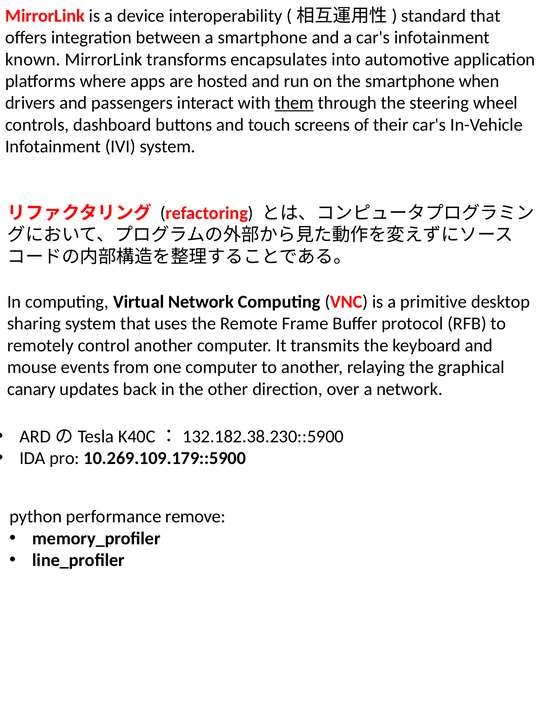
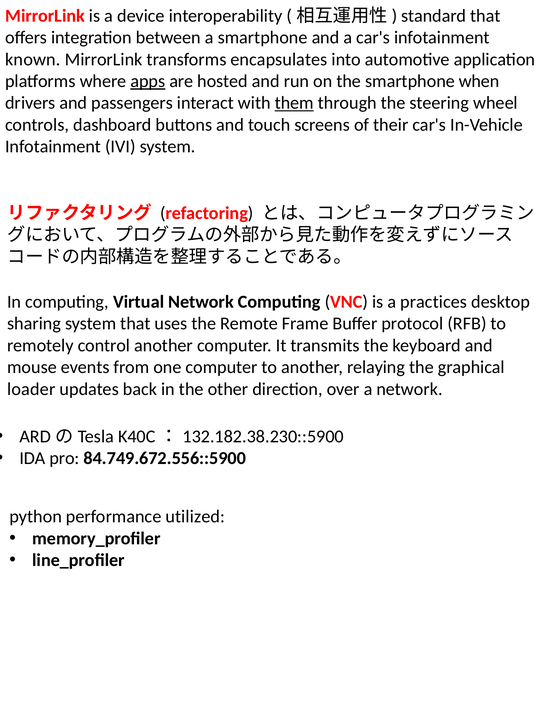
apps underline: none -> present (148, 81)
primitive: primitive -> practices (434, 302)
canary: canary -> loader (31, 389)
10.269.109.179::5900: 10.269.109.179::5900 -> 84.749.672.556::5900 (165, 458)
remove: remove -> utilized (195, 516)
